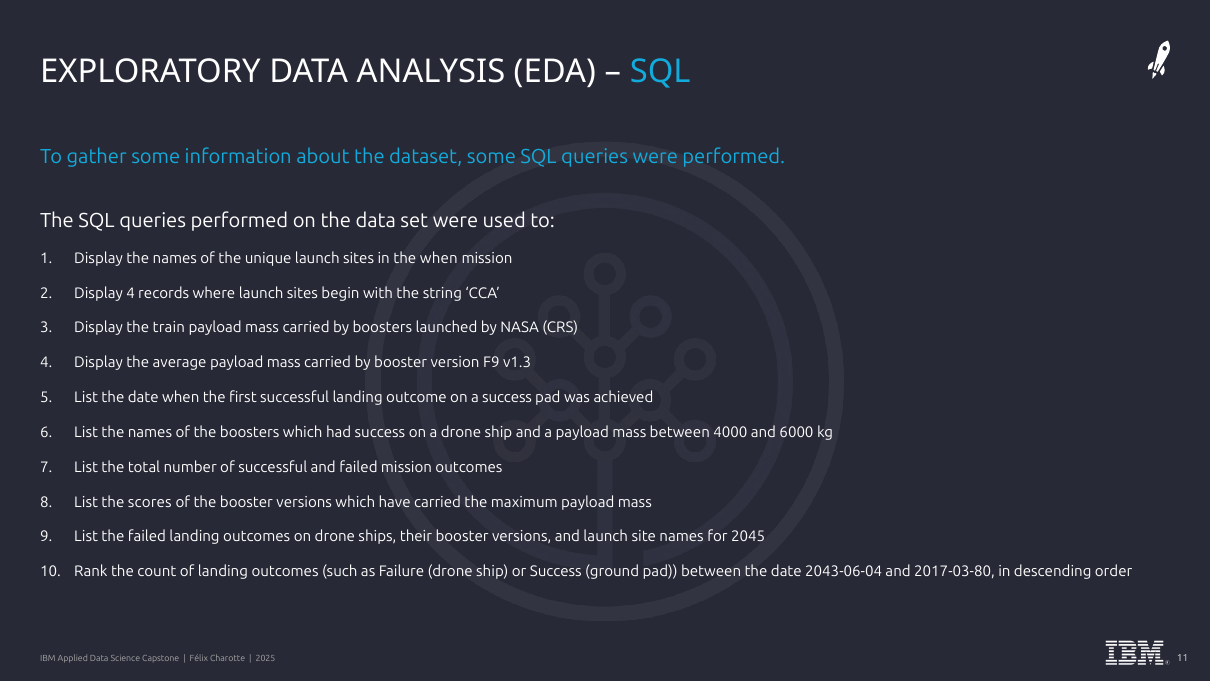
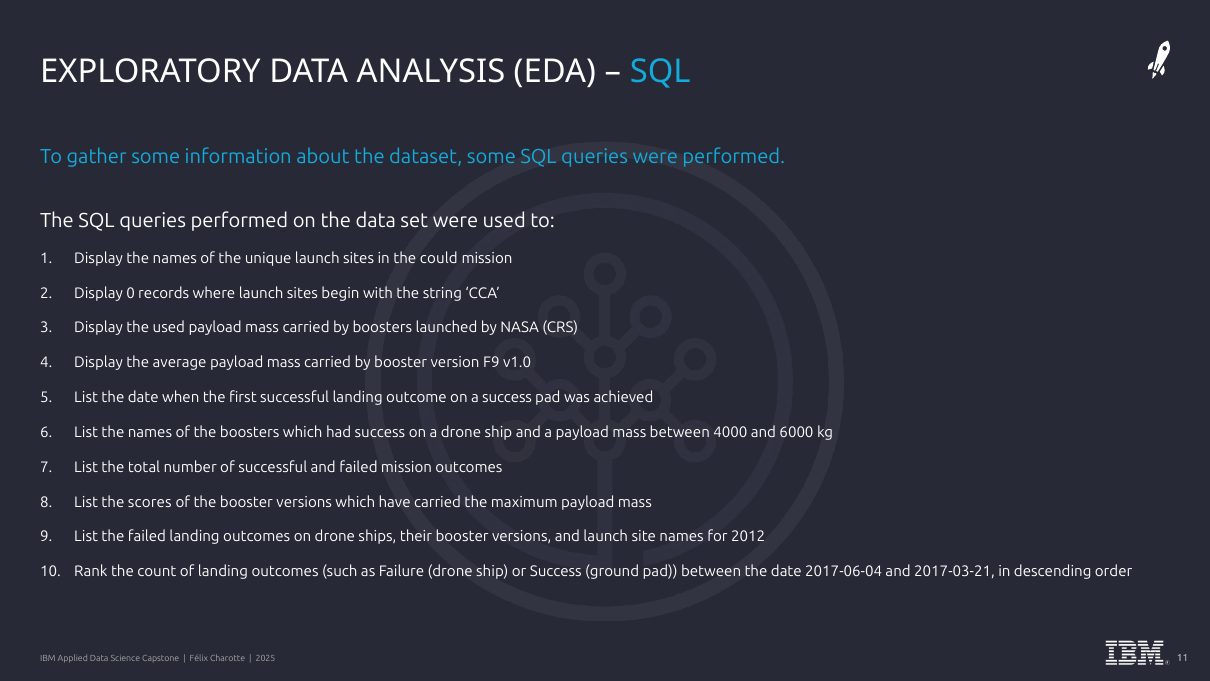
the when: when -> could (439, 258)
Display 4: 4 -> 0 (131, 293)
the train: train -> used (169, 328)
v1.3: v1.3 -> v1.0 (517, 363)
2045: 2045 -> 2012 (748, 537)
2043-06-04: 2043-06-04 -> 2017-06-04 (844, 571)
2017-03-80: 2017-03-80 -> 2017-03-21 (954, 571)
